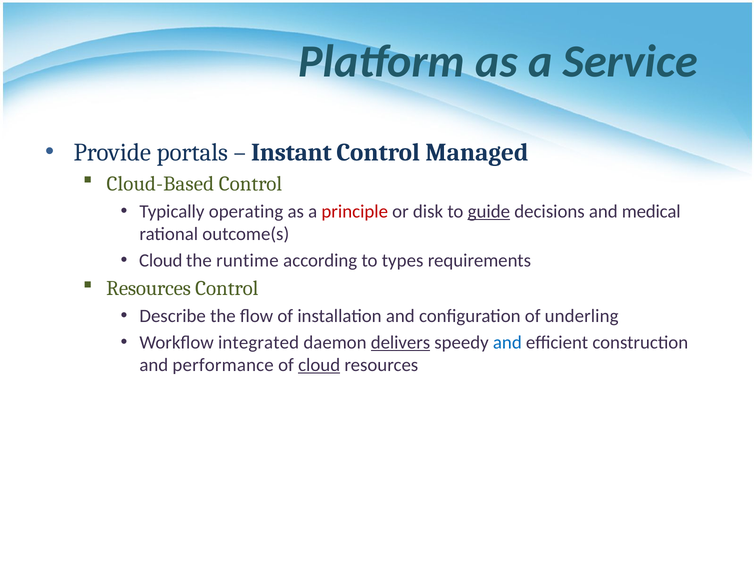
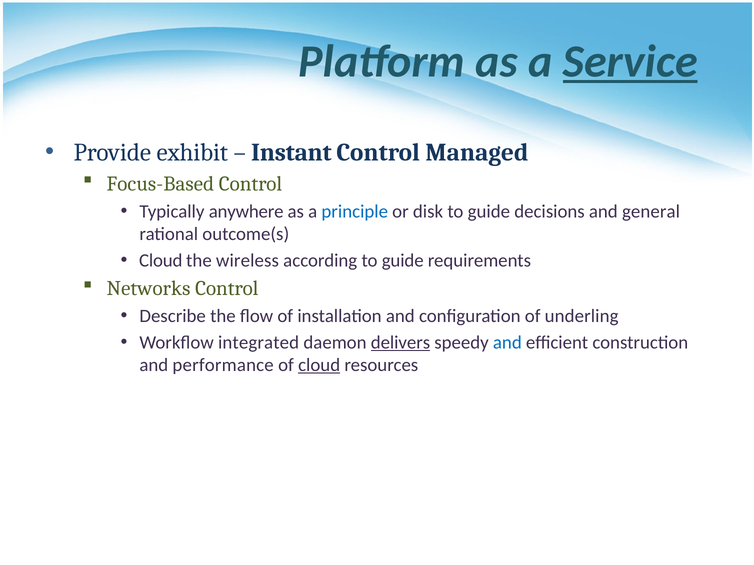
Service underline: none -> present (630, 62)
portals: portals -> exhibit (192, 153)
Cloud-Based: Cloud-Based -> Focus-Based (160, 184)
operating: operating -> anywhere (246, 212)
principle colour: red -> blue (355, 212)
guide underline: present -> none (489, 212)
medical: medical -> general (651, 212)
runtime: runtime -> wireless (247, 261)
according to types: types -> guide (403, 261)
Resources: Resources -> Networks (148, 289)
